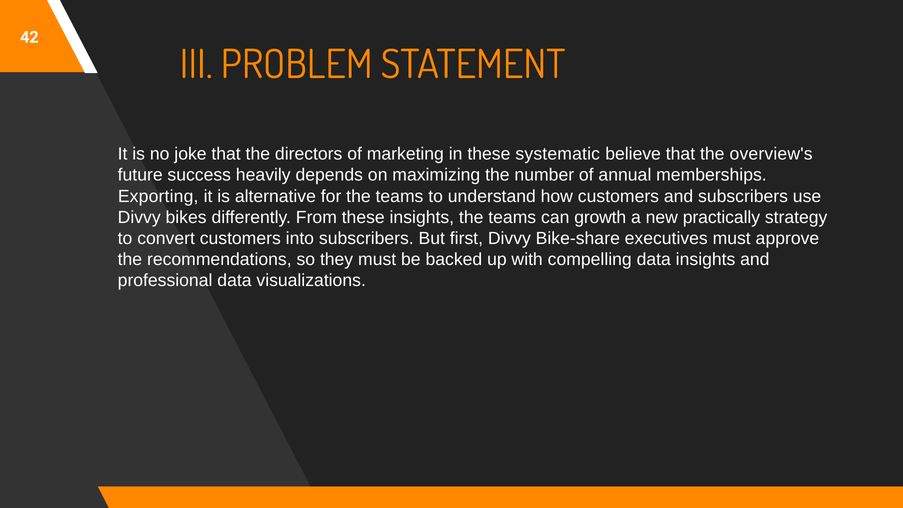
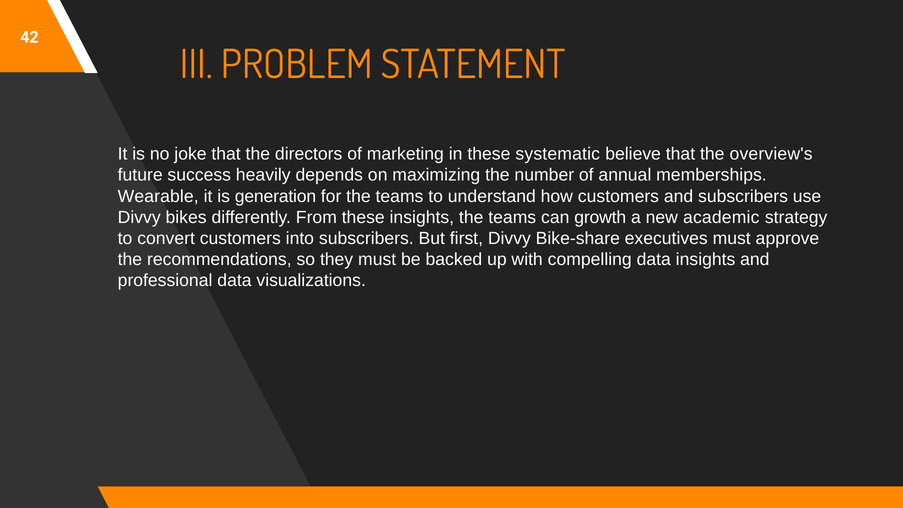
Exporting: Exporting -> Wearable (158, 196)
alternative: alternative -> generation (275, 196)
practically: practically -> academic (721, 217)
